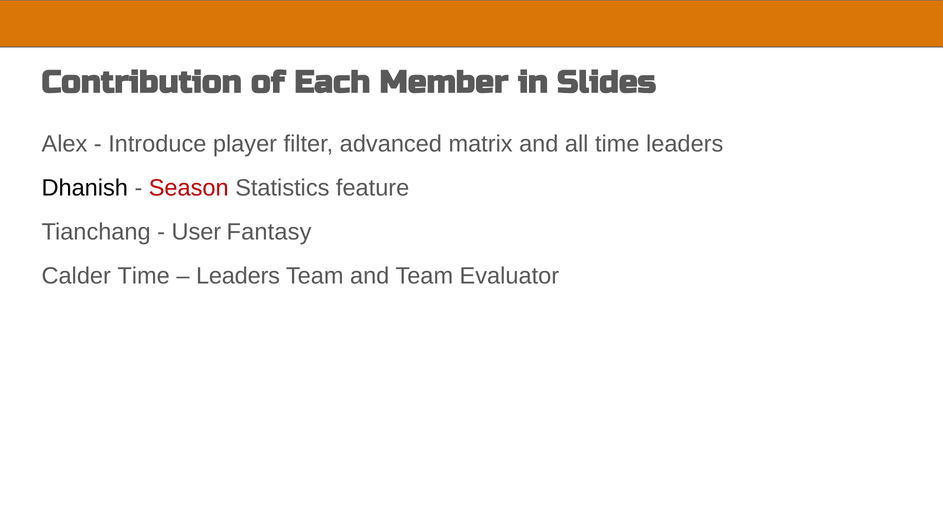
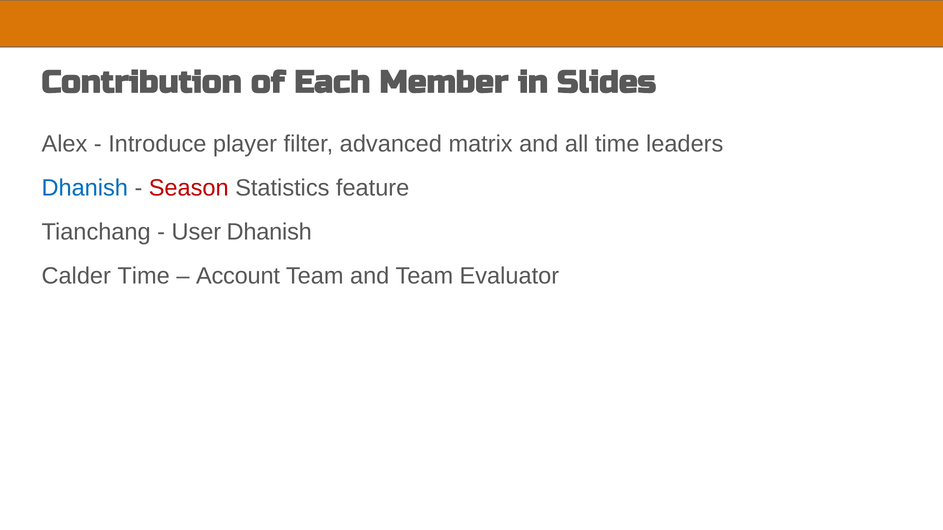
Dhanish colour: black -> blue (85, 188)
User Fantasy: Fantasy -> Dhanish (269, 232)
Leaders: Leaders -> Account (238, 276)
